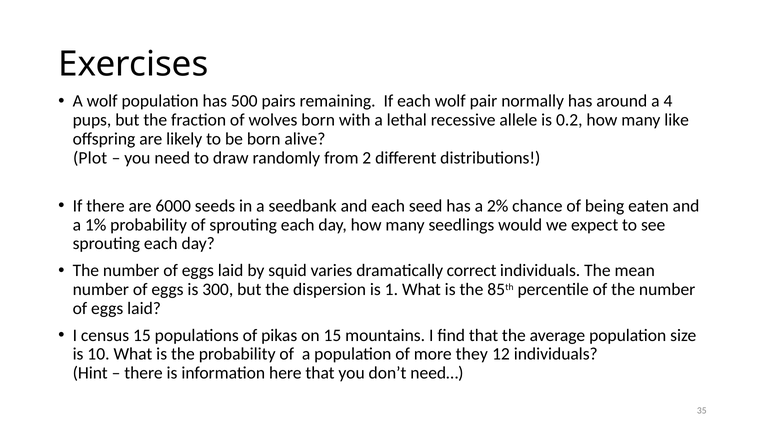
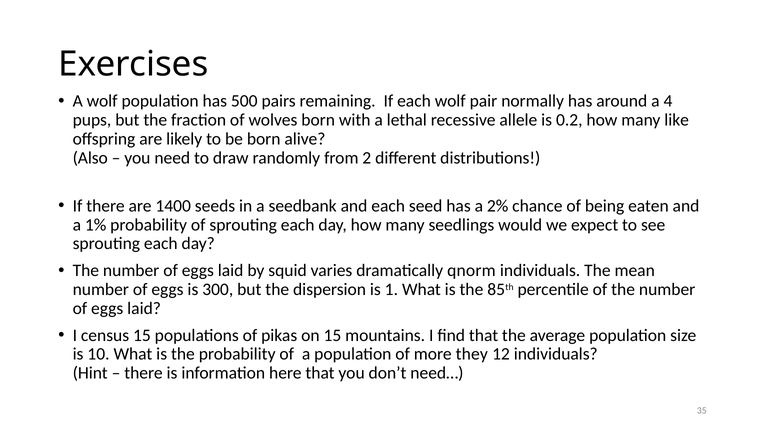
Plot: Plot -> Also (90, 158)
6000: 6000 -> 1400 (173, 206)
correct: correct -> qnorm (471, 271)
